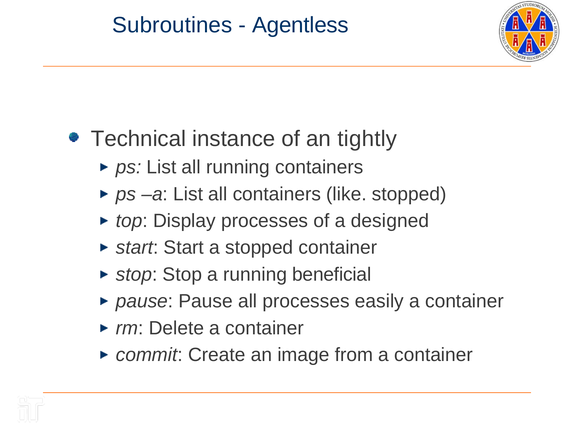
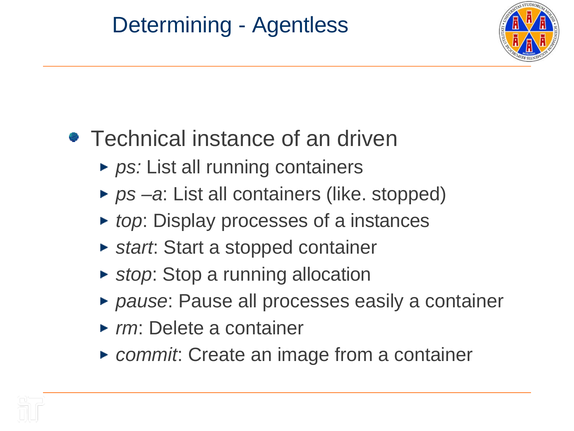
Subroutines: Subroutines -> Determining (172, 25)
tightly: tightly -> driven (367, 139)
designed: designed -> instances (390, 221)
beneficial: beneficial -> allocation (332, 274)
